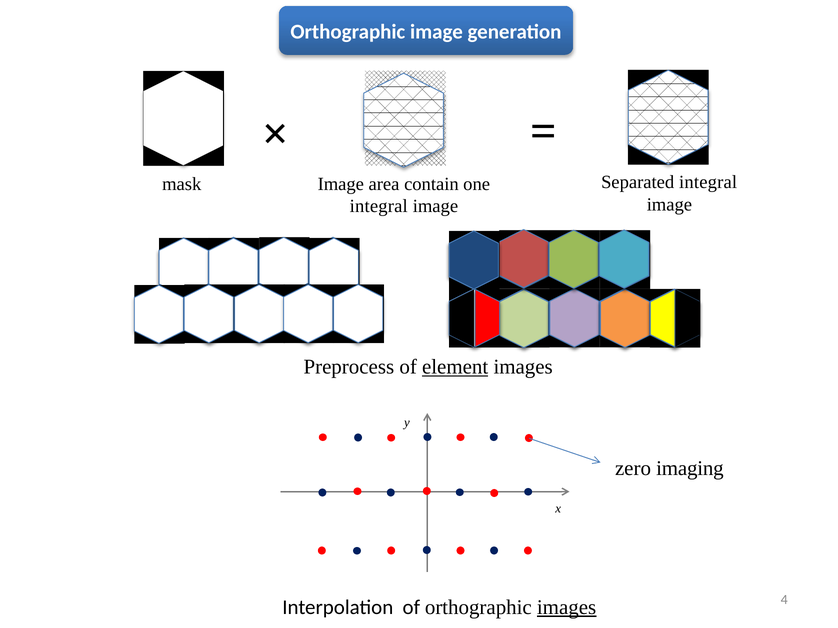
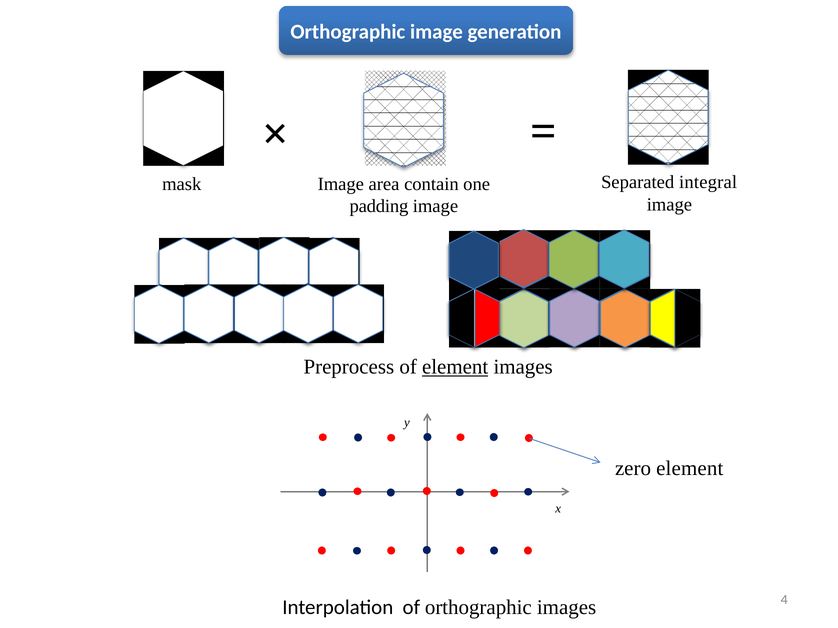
integral: integral -> padding (379, 206)
zero imaging: imaging -> element (690, 469)
images underline: present -> none (567, 608)
